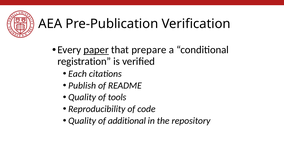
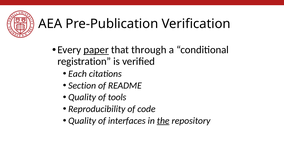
prepare: prepare -> through (149, 50)
Publish: Publish -> Section (82, 85)
additional: additional -> interfaces (127, 120)
the underline: none -> present (163, 120)
